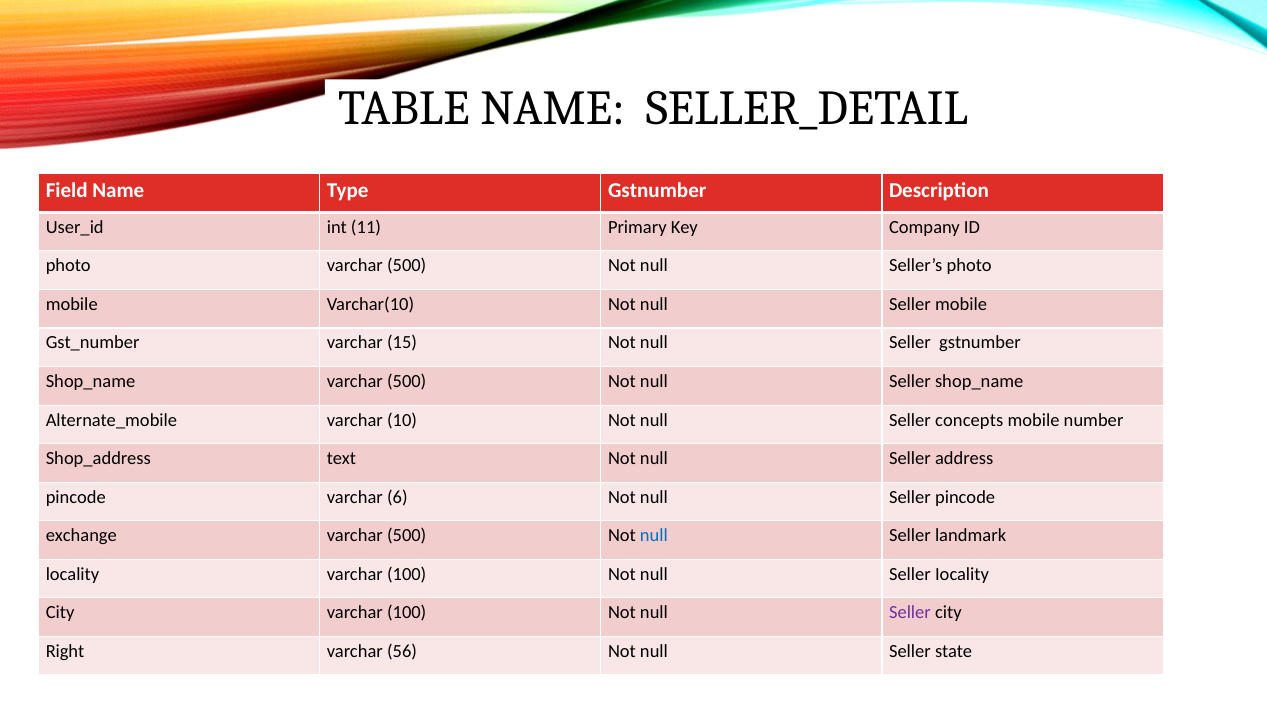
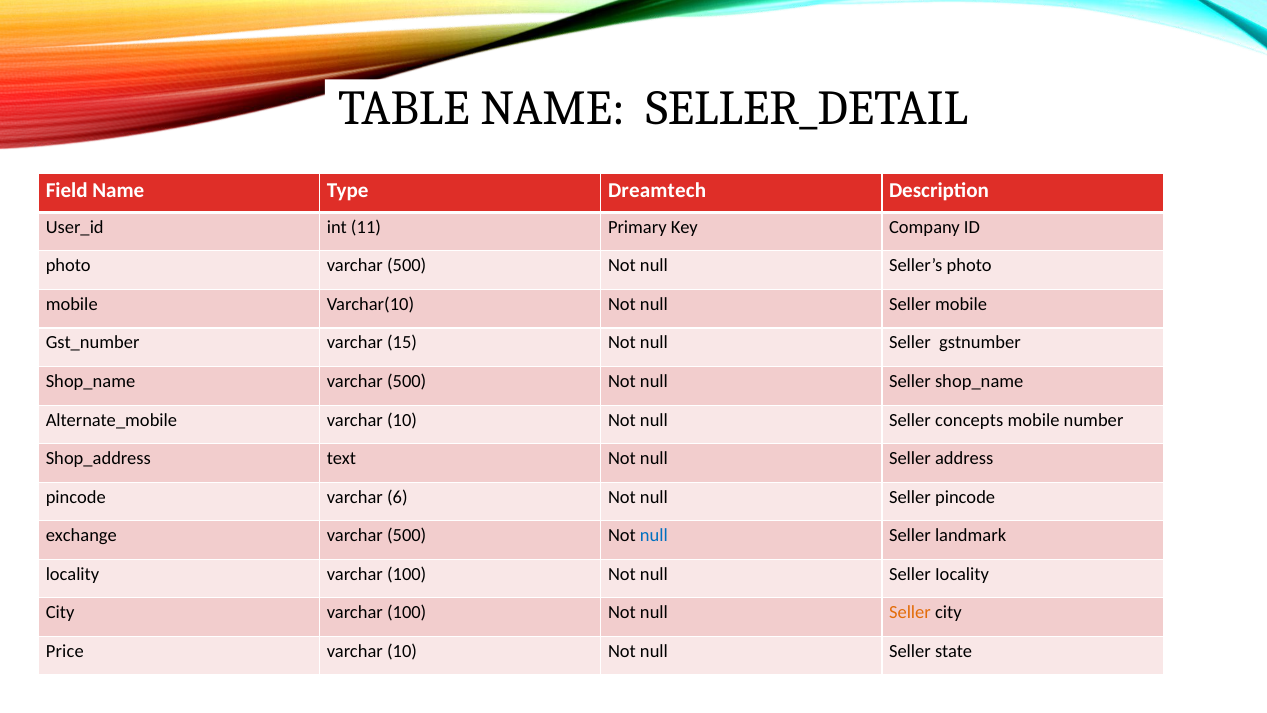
Type Gstnumber: Gstnumber -> Dreamtech (657, 191)
Seller colour: purple -> orange (910, 612)
Right: Right -> Price (65, 651)
56: 56 -> 10 (402, 651)
